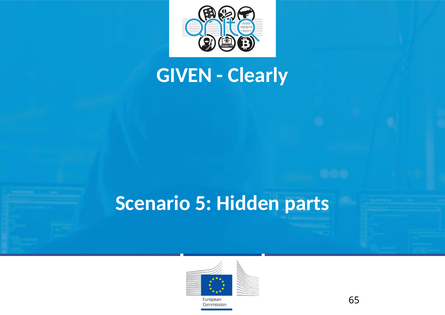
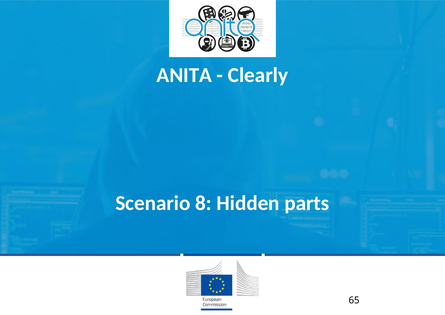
GIVEN: GIVEN -> ANITA (184, 75)
5: 5 -> 8 (204, 203)
